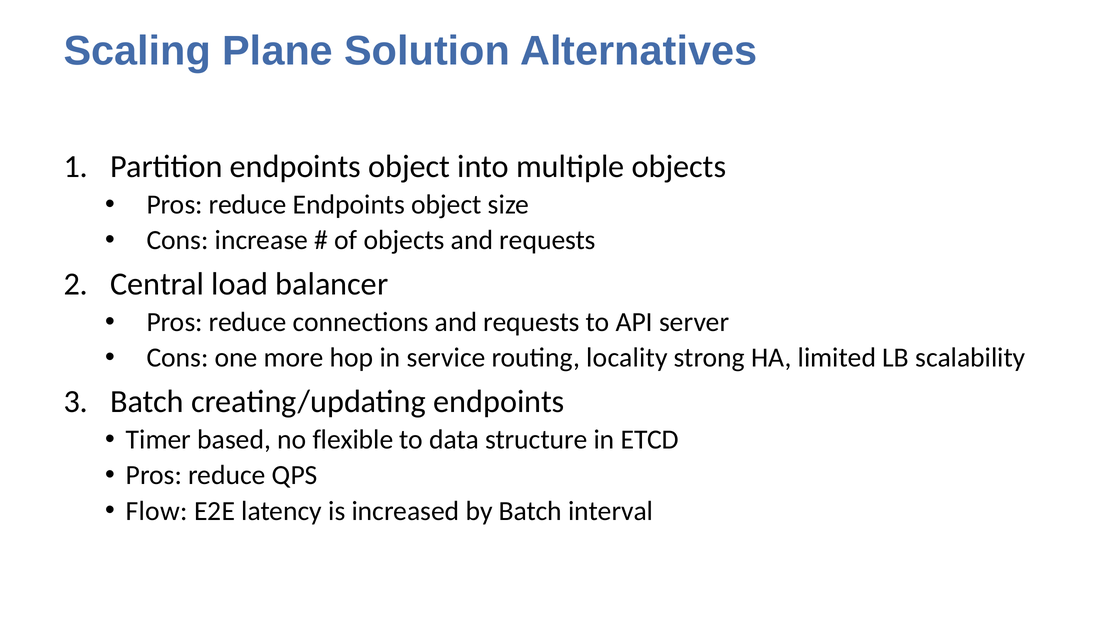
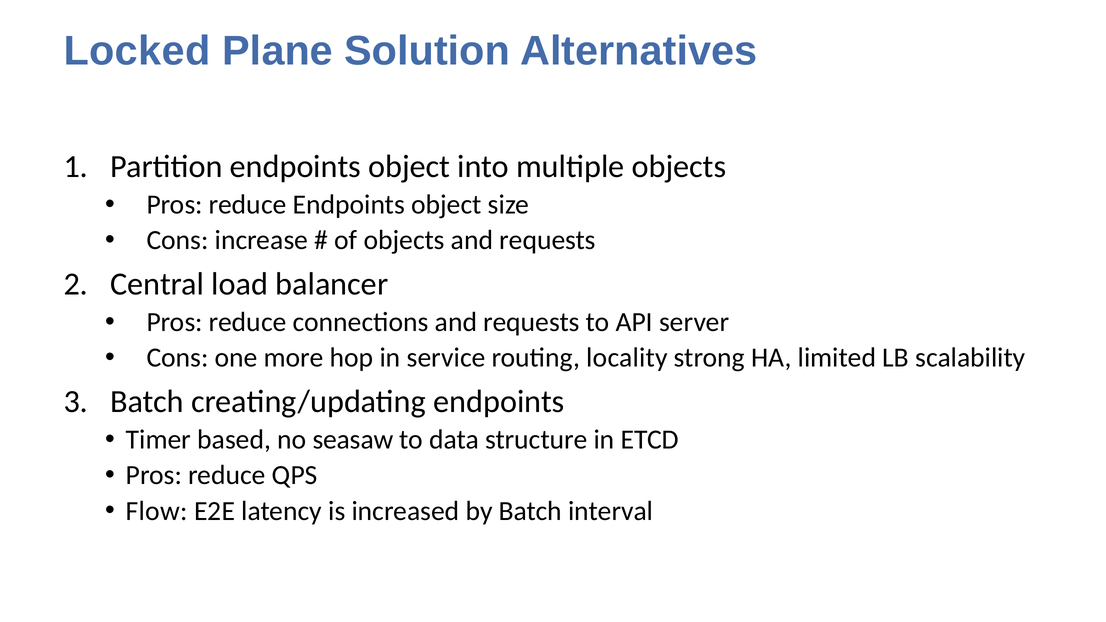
Scaling: Scaling -> Locked (137, 51)
flexible: flexible -> seasaw (353, 440)
